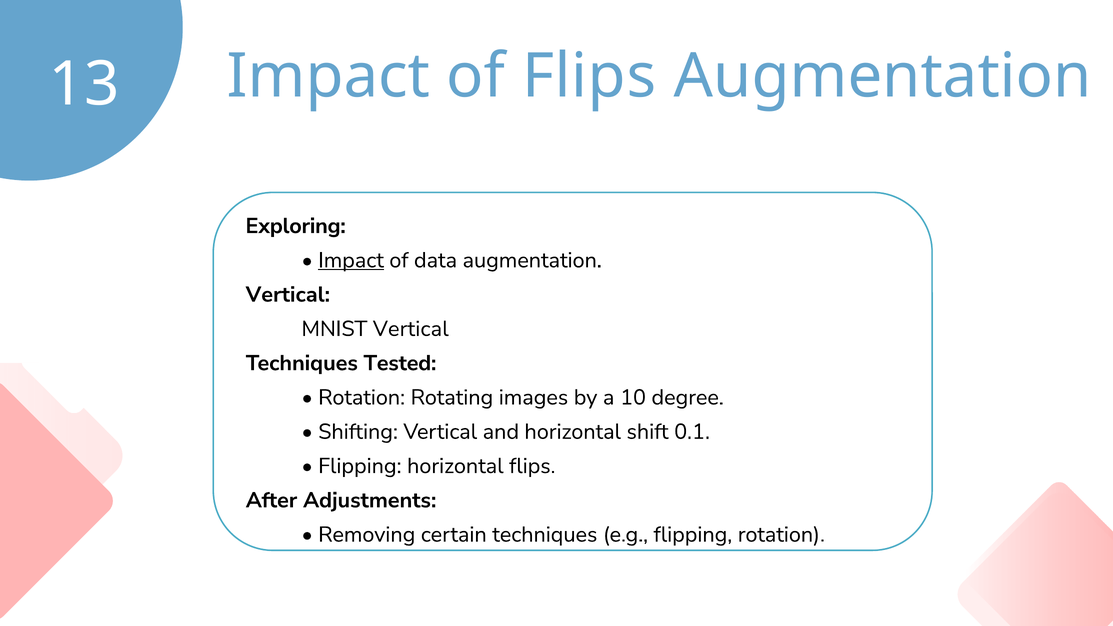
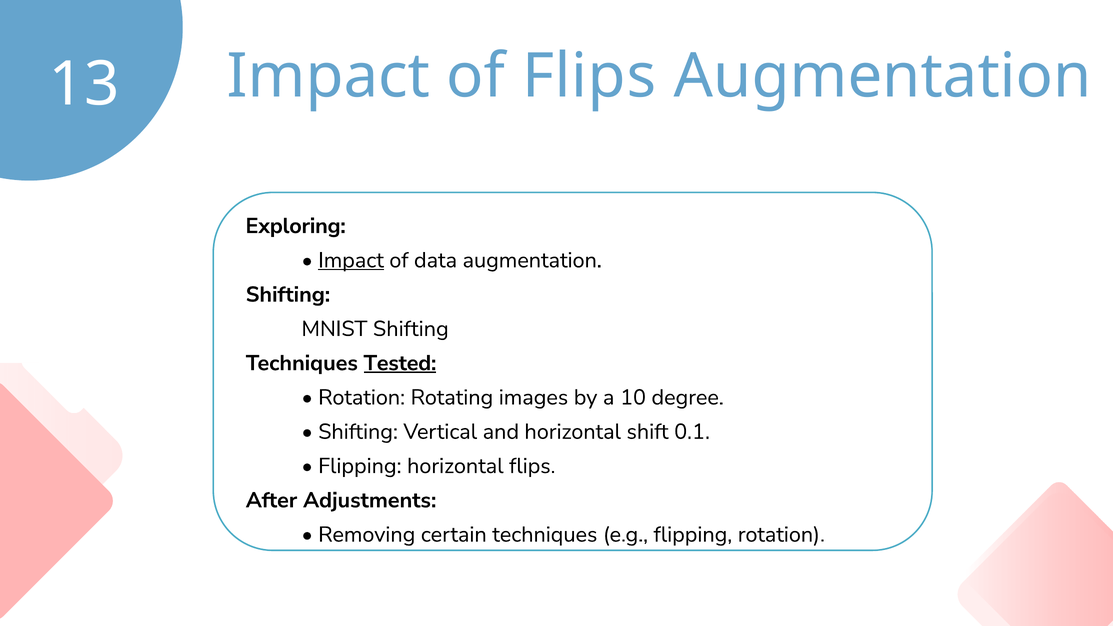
Vertical: Vertical -> Shifting (288, 295)
MNIST Vertical: Vertical -> Shifting (411, 329)
Tested underline: none -> present (400, 363)
